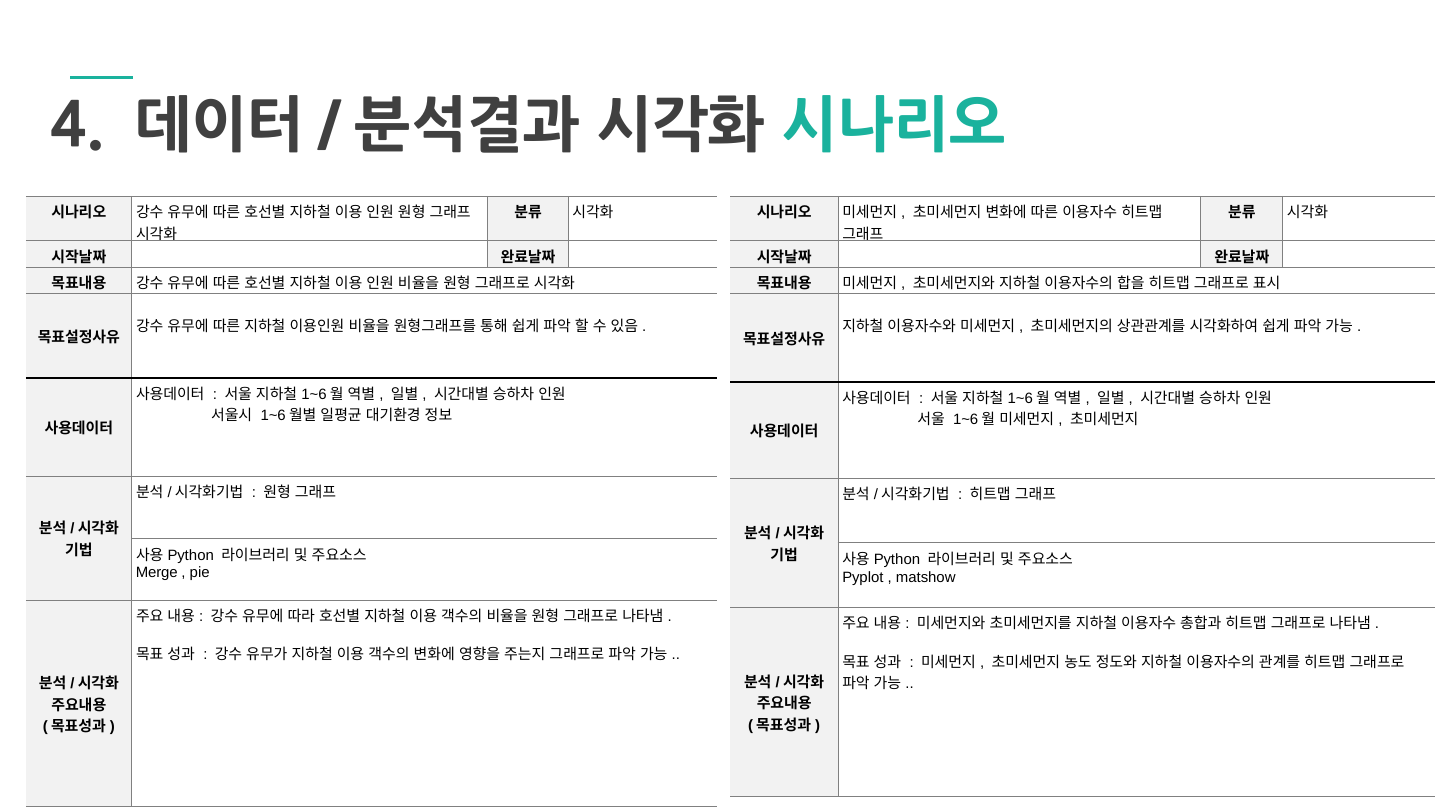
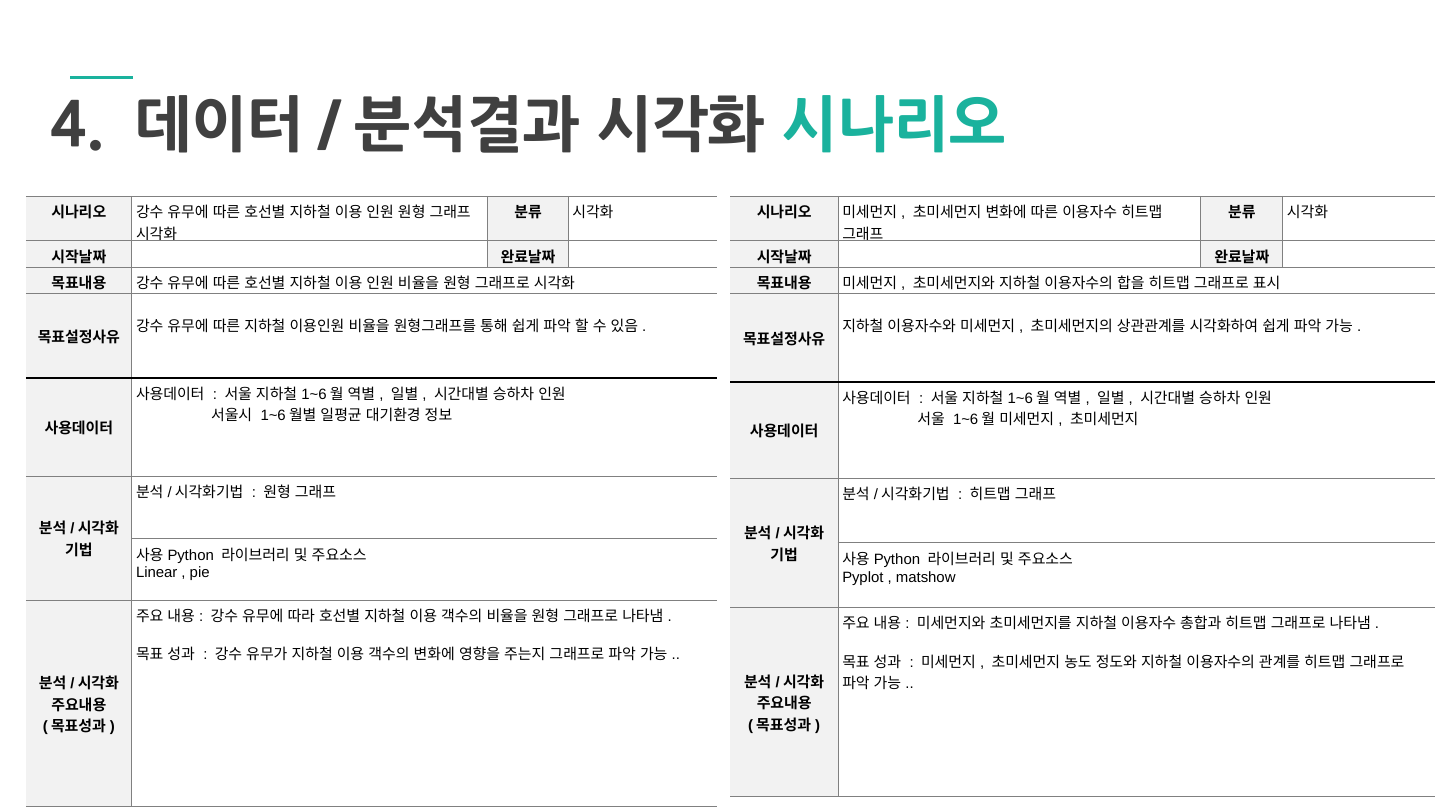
Merge: Merge -> Linear (157, 573)
